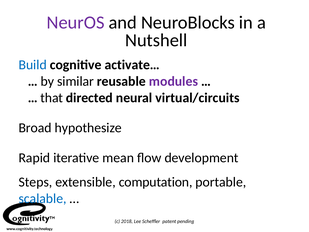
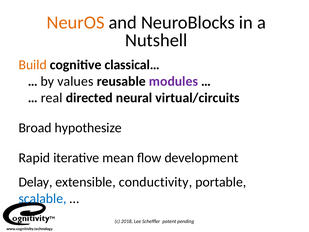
NeurOS colour: purple -> orange (76, 22)
Build colour: blue -> orange (33, 65)
activate…: activate… -> classical… (132, 65)
similar: similar -> values (75, 81)
that: that -> real (52, 98)
Steps: Steps -> Delay (36, 182)
computation: computation -> conductivity (156, 182)
